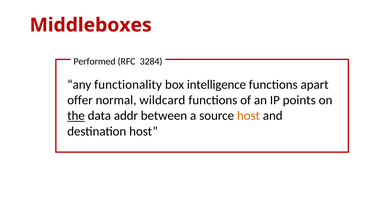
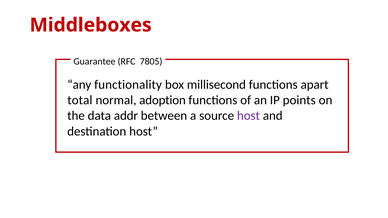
Performed: Performed -> Guarantee (95, 62)
3284: 3284 -> 7805 (151, 62)
intelligence: intelligence -> millisecond (216, 85)
offer: offer -> total (80, 100)
wildcard: wildcard -> adoption (162, 100)
the underline: present -> none (76, 116)
host colour: orange -> purple (248, 116)
